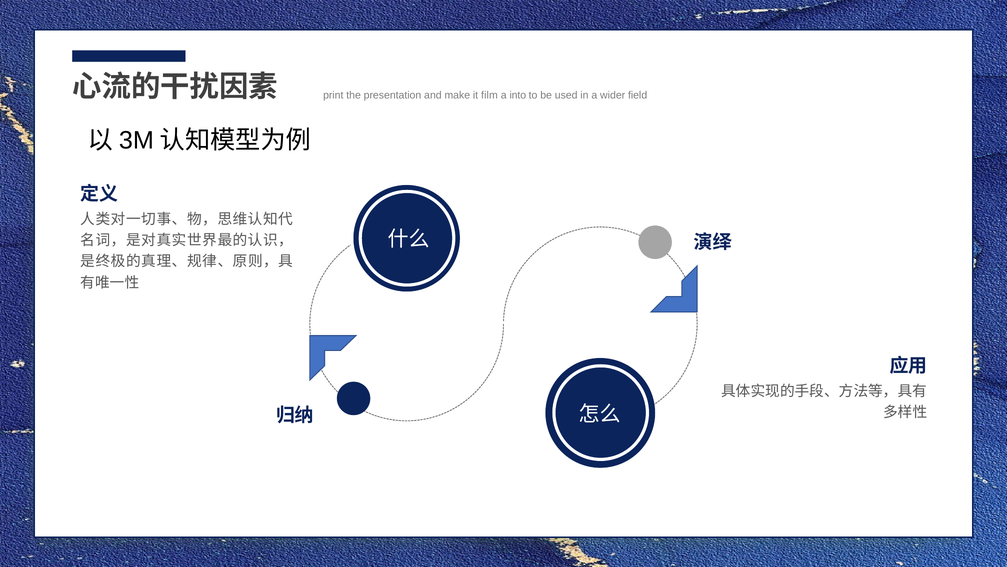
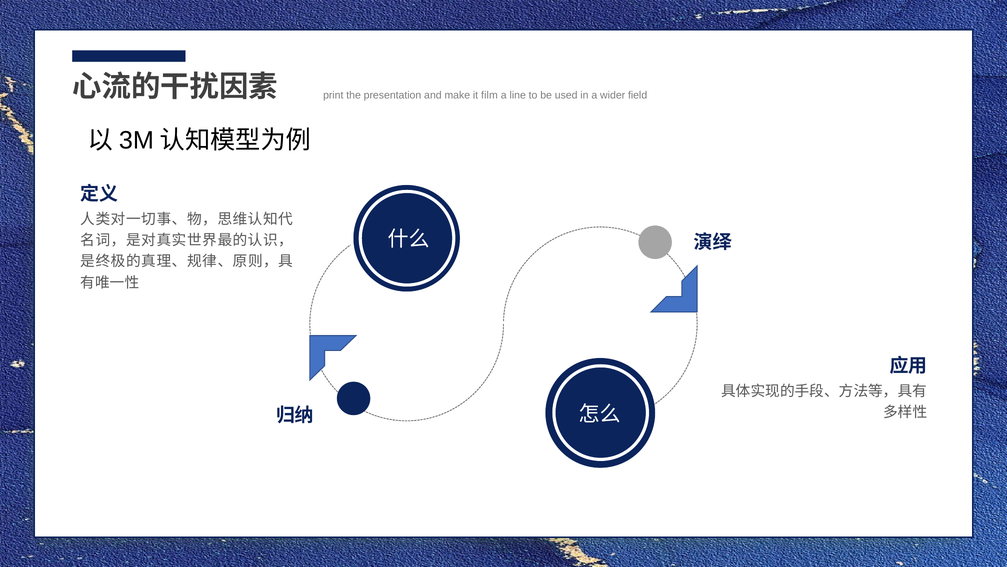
into: into -> line (518, 95)
